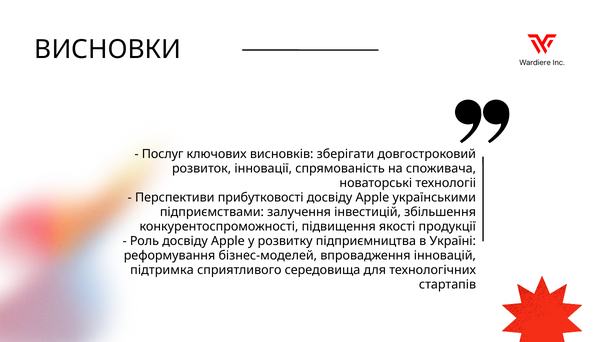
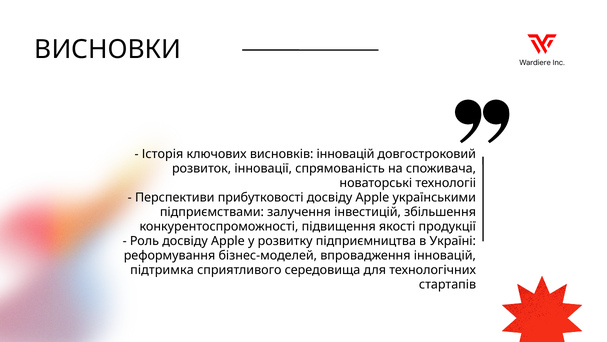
Послуг: Послуг -> Історія (163, 154)
висновкiв зберігати: зберігати -> інновацій (346, 154)
